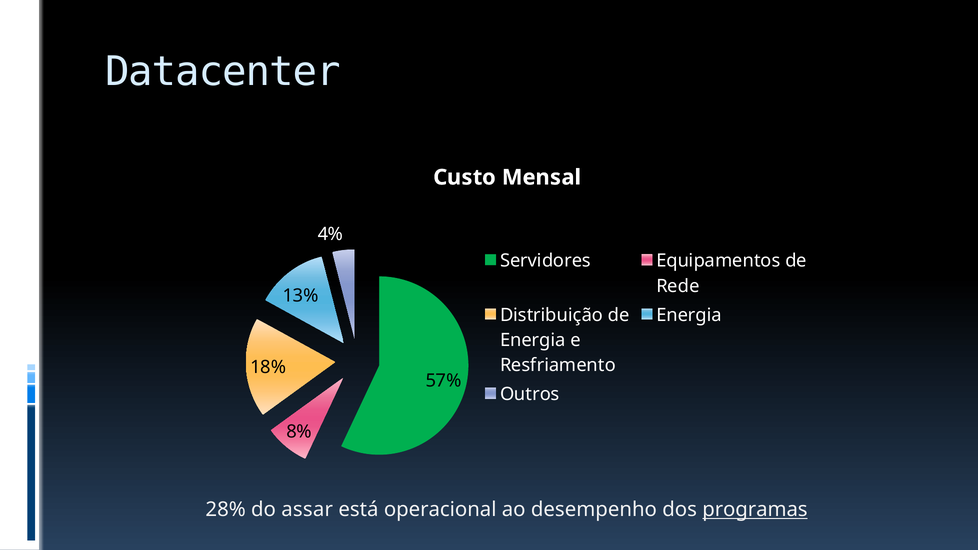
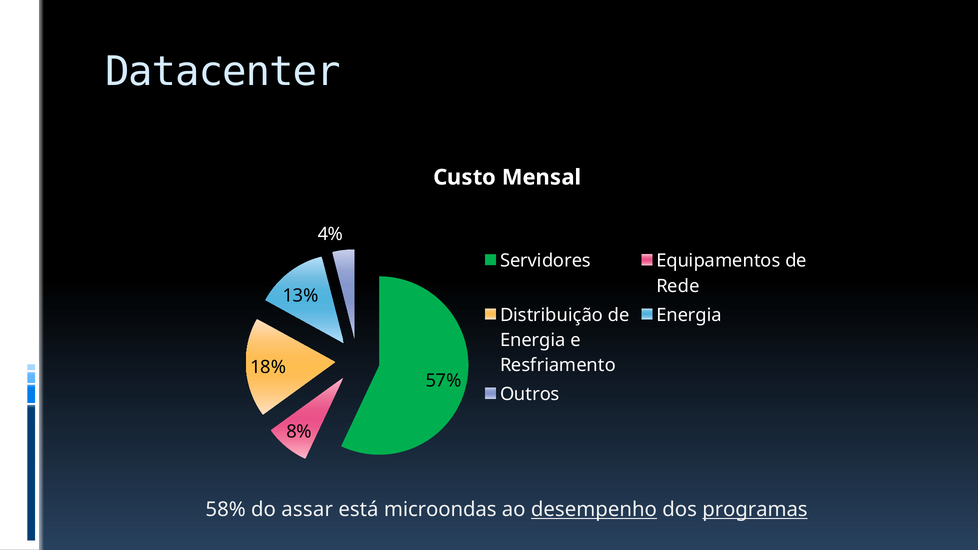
28%: 28% -> 58% (226, 510)
operacional: operacional -> microondas (440, 510)
desempenho underline: none -> present (594, 510)
